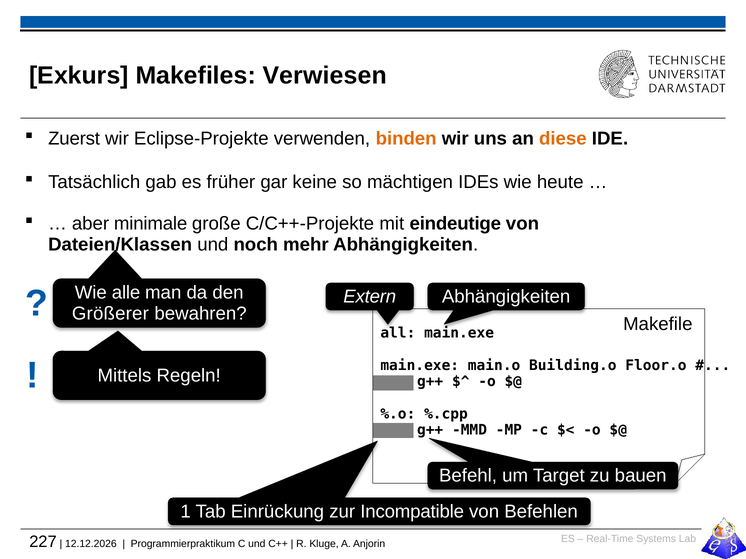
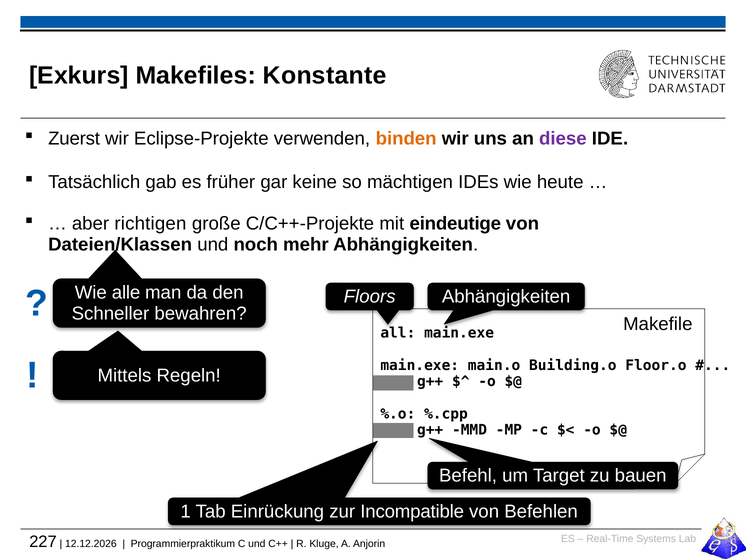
Verwiesen: Verwiesen -> Konstante (325, 76)
diese colour: orange -> purple (563, 139)
minimale: minimale -> richtigen (150, 224)
Extern: Extern -> Floors (370, 297)
Größerer: Größerer -> Schneller (110, 314)
